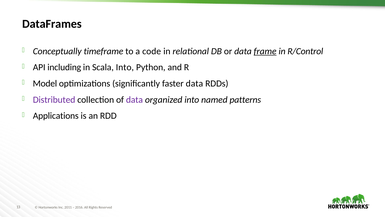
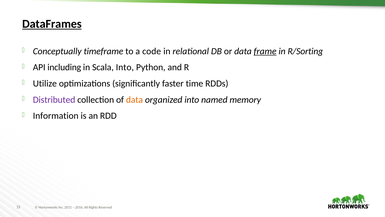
DataFrames underline: none -> present (52, 24)
R/Control: R/Control -> R/Sorting (305, 51)
Model: Model -> Utilize (45, 83)
faster data: data -> time (194, 83)
data colour: purple -> orange (134, 99)
patterns: patterns -> memory (245, 99)
Applications: Applications -> Information (56, 116)
